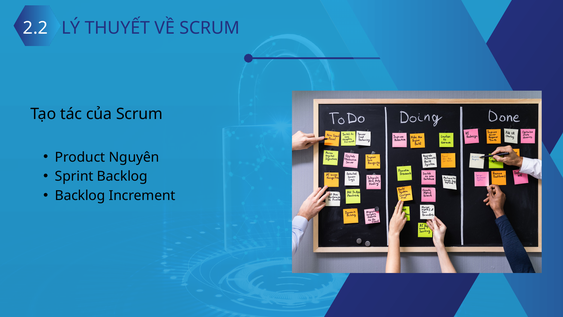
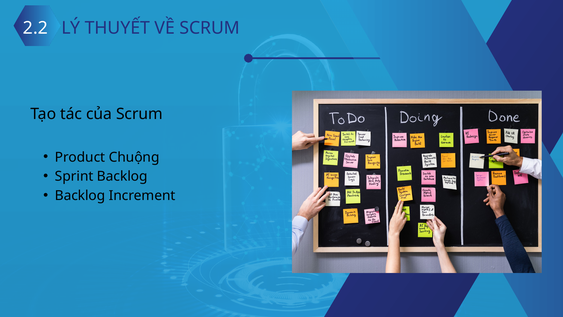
Nguyên: Nguyên -> Chuộng (134, 157)
